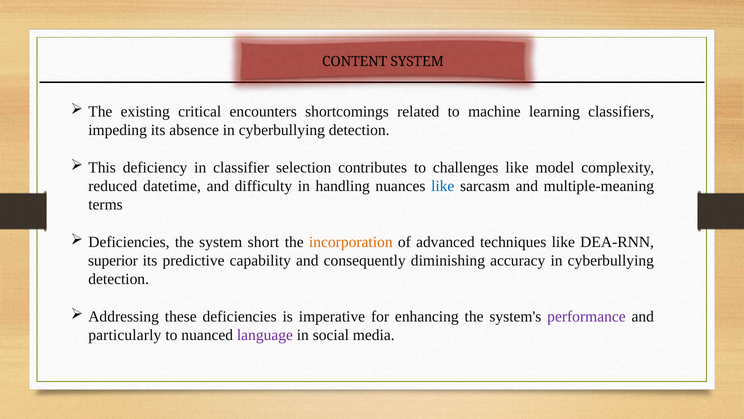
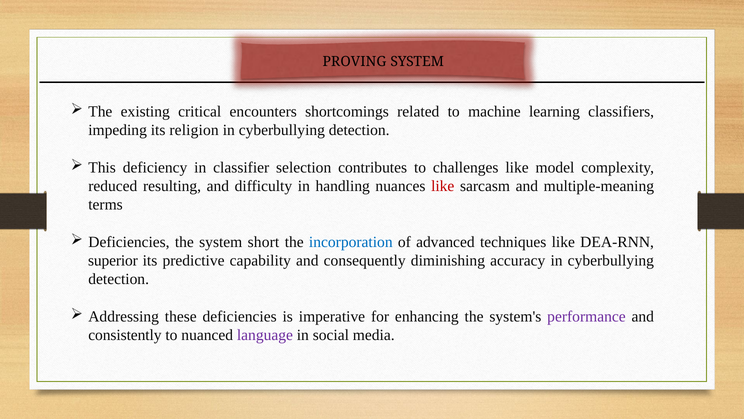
CONTENT: CONTENT -> PROVING (354, 62)
absence: absence -> religion (194, 130)
datetime: datetime -> resulting (172, 186)
like colour: blue -> red (443, 186)
incorporation colour: orange -> blue (351, 242)
particularly: particularly -> consistently (125, 335)
